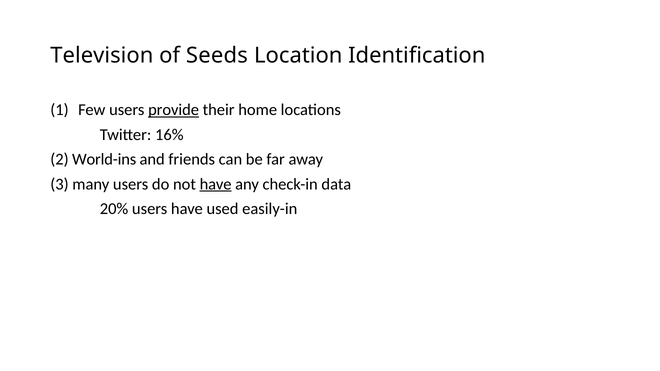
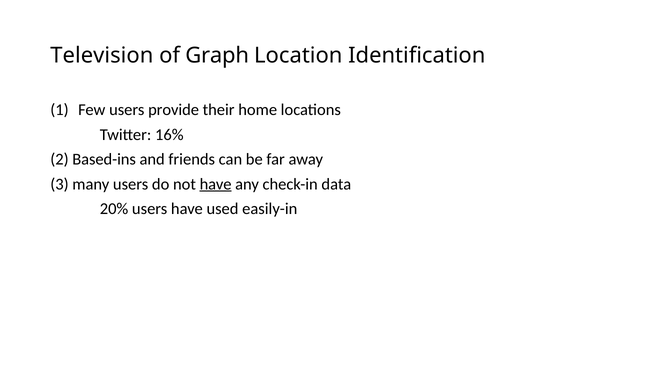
Seeds: Seeds -> Graph (217, 55)
provide underline: present -> none (174, 110)
World-ins: World-ins -> Based-ins (104, 159)
